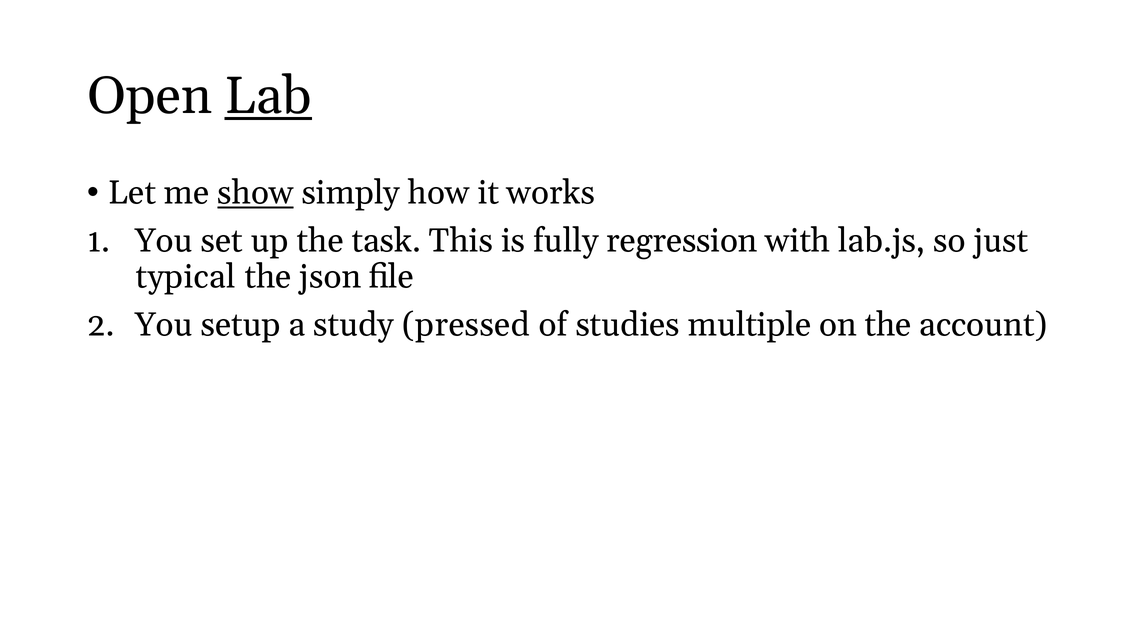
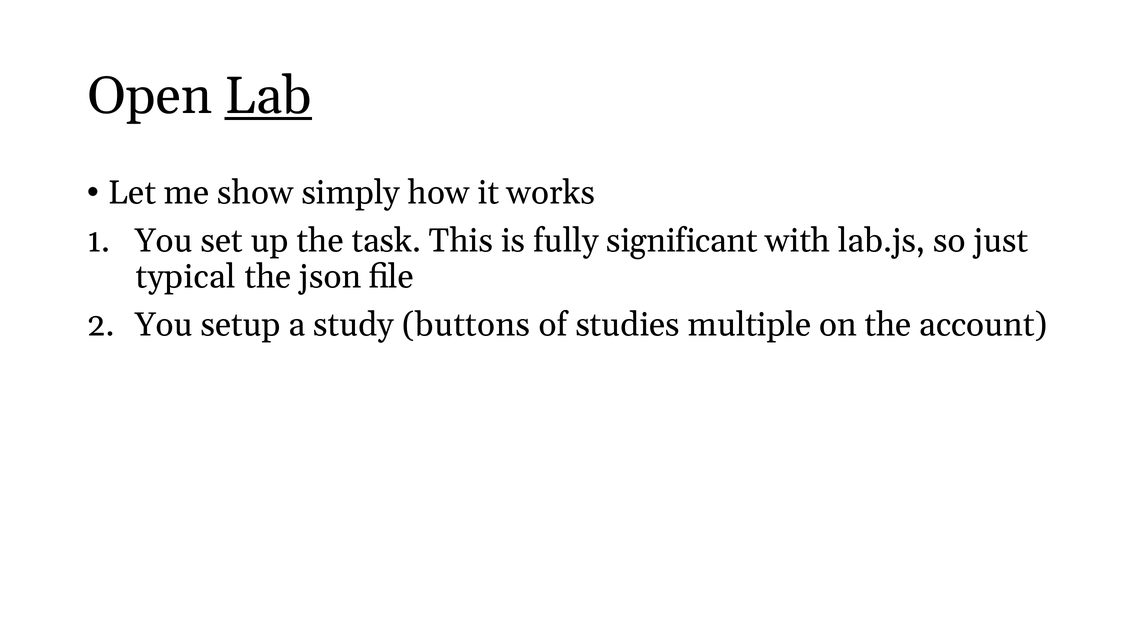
show underline: present -> none (255, 193)
regression: regression -> significant (682, 241)
pressed: pressed -> buttons (466, 325)
